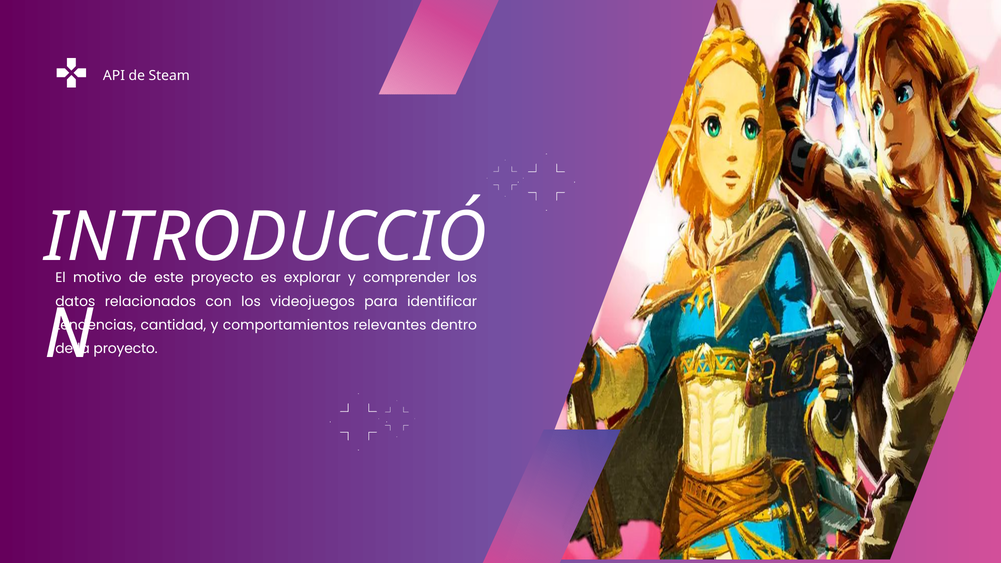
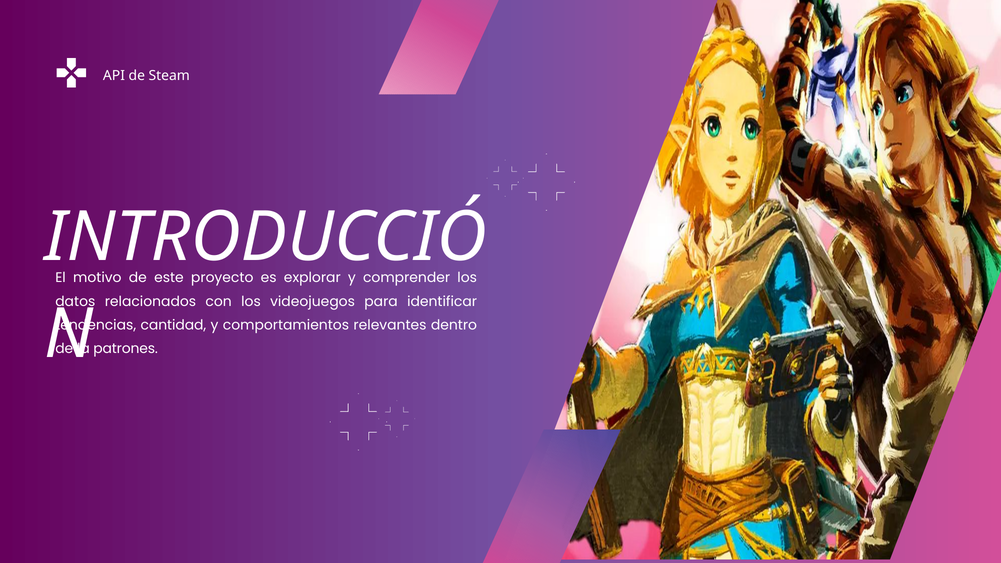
proyecto: proyecto -> patrones (126, 349)
